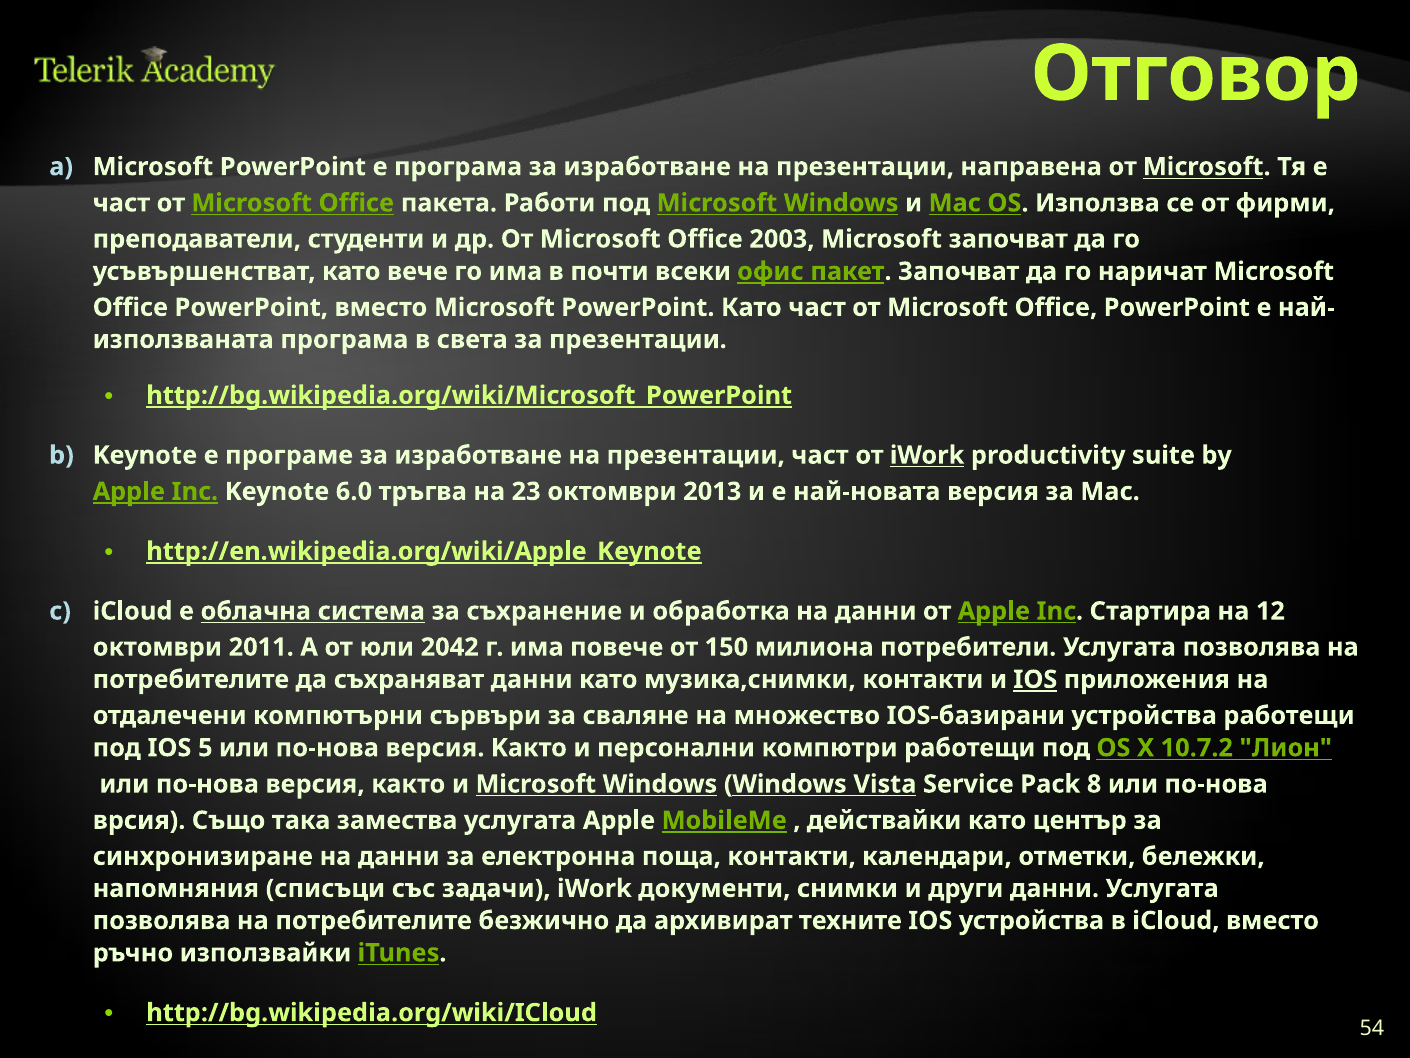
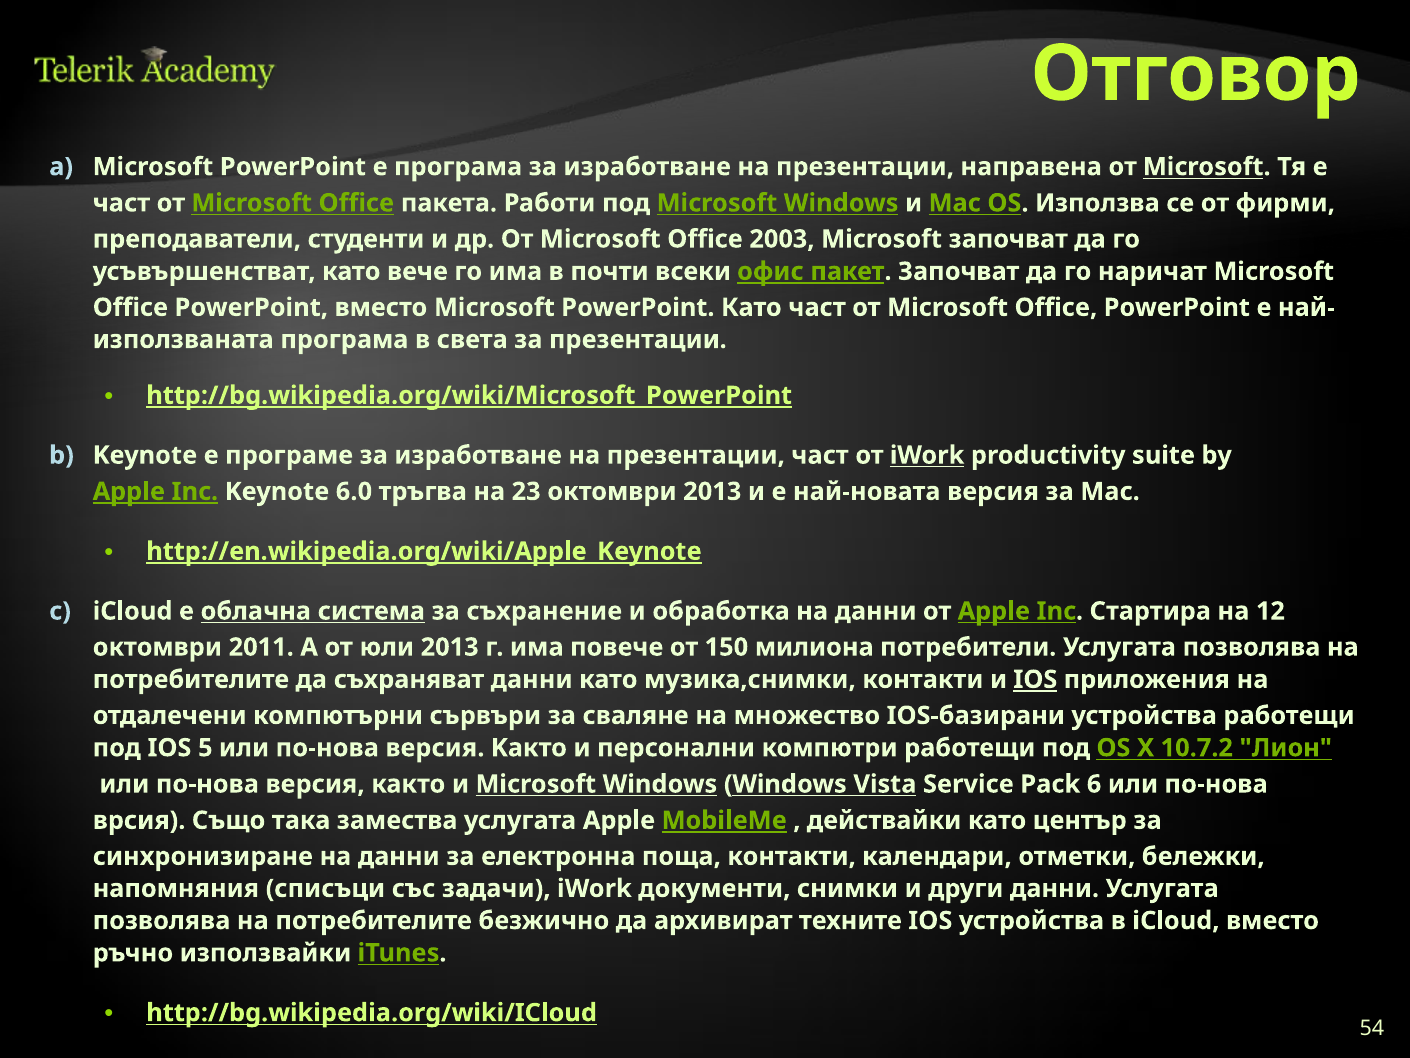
юли 2042: 2042 -> 2013 (450, 647)
8: 8 -> 6 (1094, 784)
